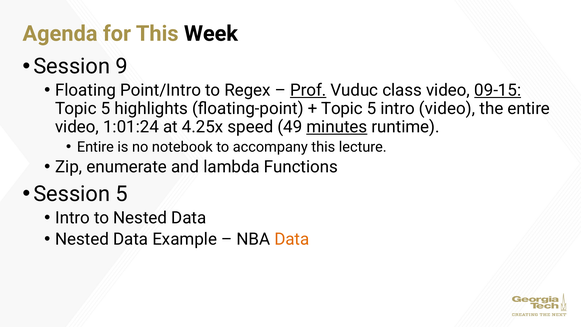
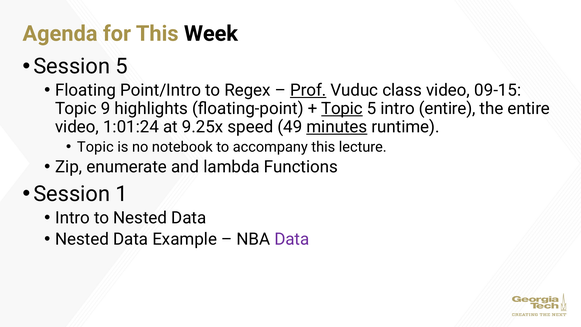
Session 9: 9 -> 5 (122, 66)
09-15 underline: present -> none (498, 90)
5: 5 -> 9 (105, 109)
Topic underline: none -> present (342, 109)
intro video: video -> entire (447, 109)
4.25x: 4.25x -> 9.25x (203, 127)
Entire: Entire -> Topic (95, 147)
Session 5: 5 -> 1 (122, 194)
Data colour: orange -> purple (292, 239)
